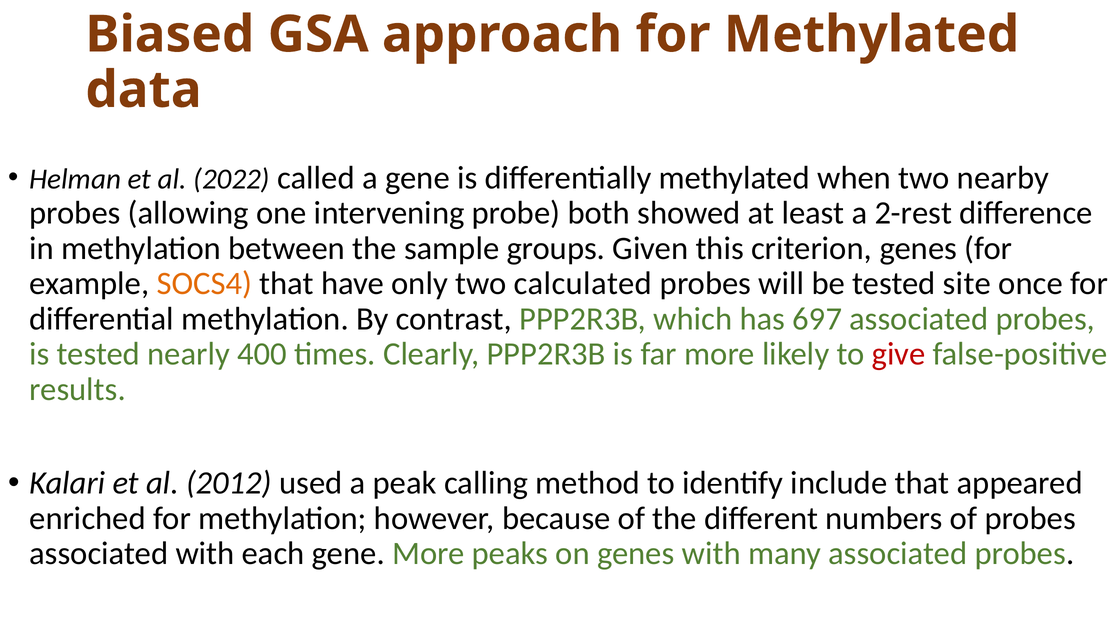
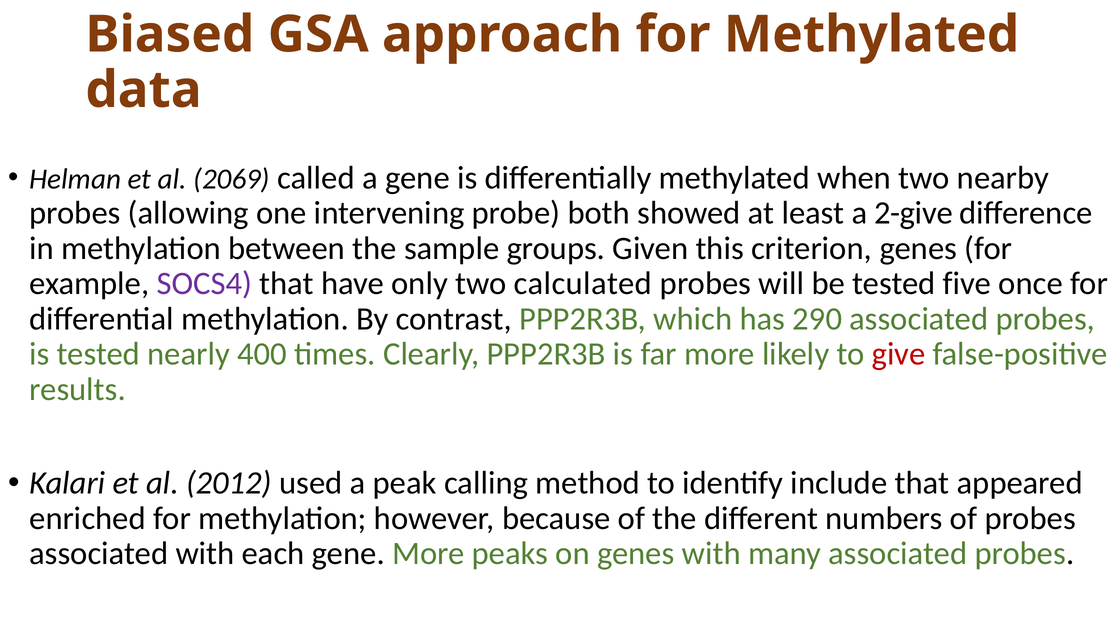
2022: 2022 -> 2069 (232, 179)
2-rest: 2-rest -> 2-give (913, 213)
SOCS4 colour: orange -> purple (204, 284)
site: site -> five (967, 284)
697: 697 -> 290 (817, 319)
